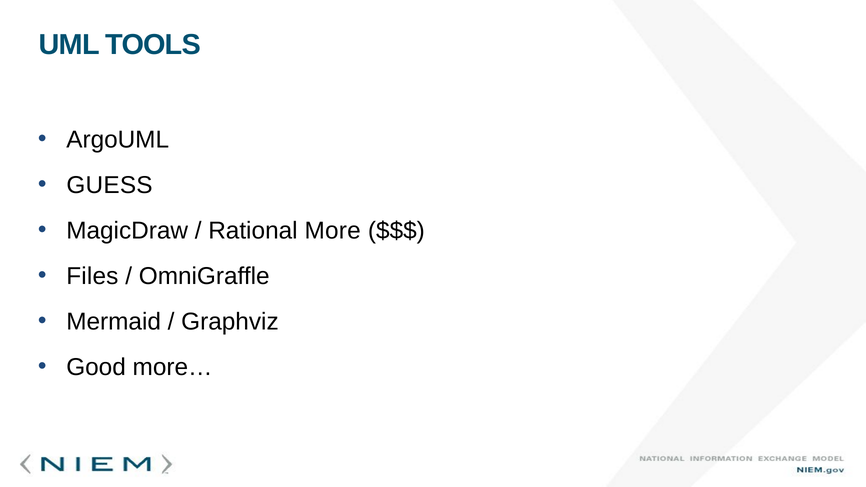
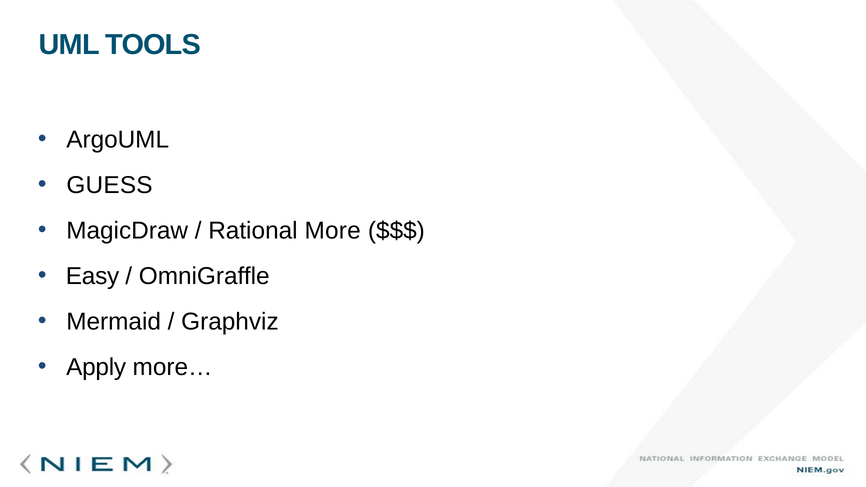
Files: Files -> Easy (93, 276)
Good: Good -> Apply (96, 367)
